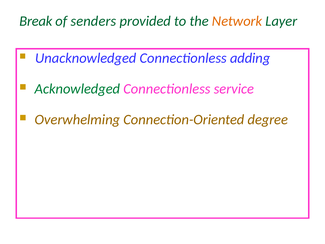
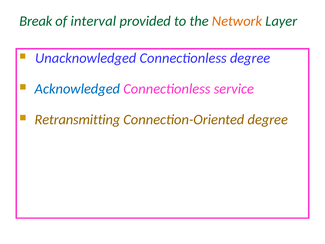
senders: senders -> interval (93, 21)
Connectionless adding: adding -> degree (250, 58)
Acknowledged colour: green -> blue (77, 89)
Overwhelming: Overwhelming -> Retransmitting (77, 119)
